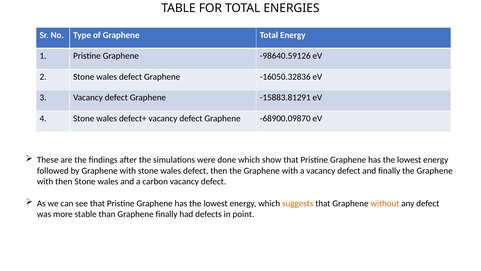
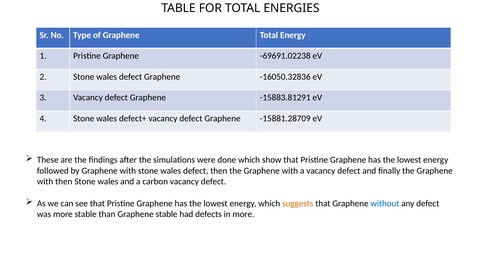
-98640.59126: -98640.59126 -> -69691.02238 (285, 56)
-68900.09870: -68900.09870 -> -15881.28709 (285, 118)
without colour: orange -> blue (385, 203)
Graphene finally: finally -> stable (167, 214)
in point: point -> more (243, 214)
